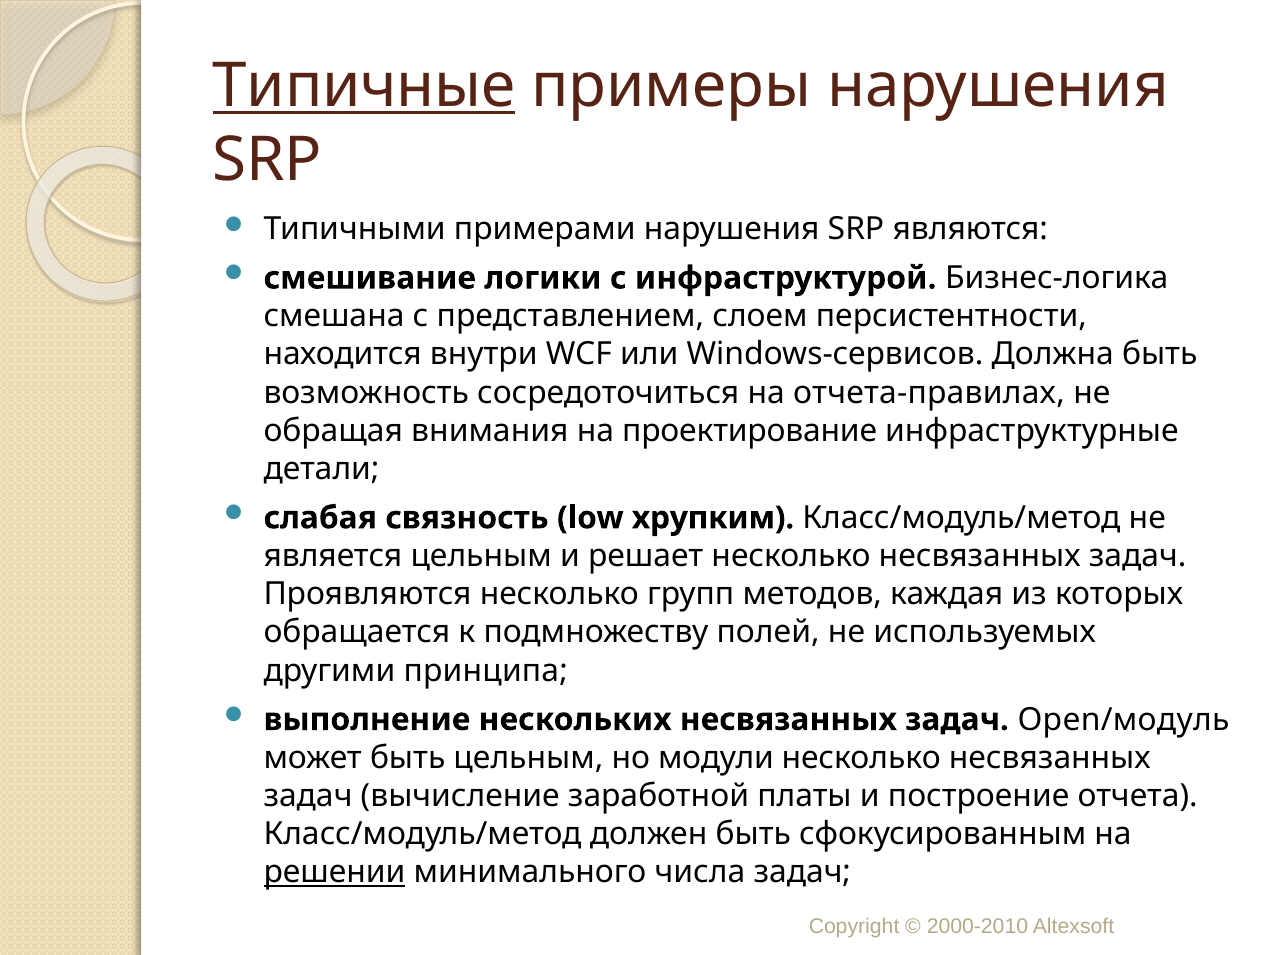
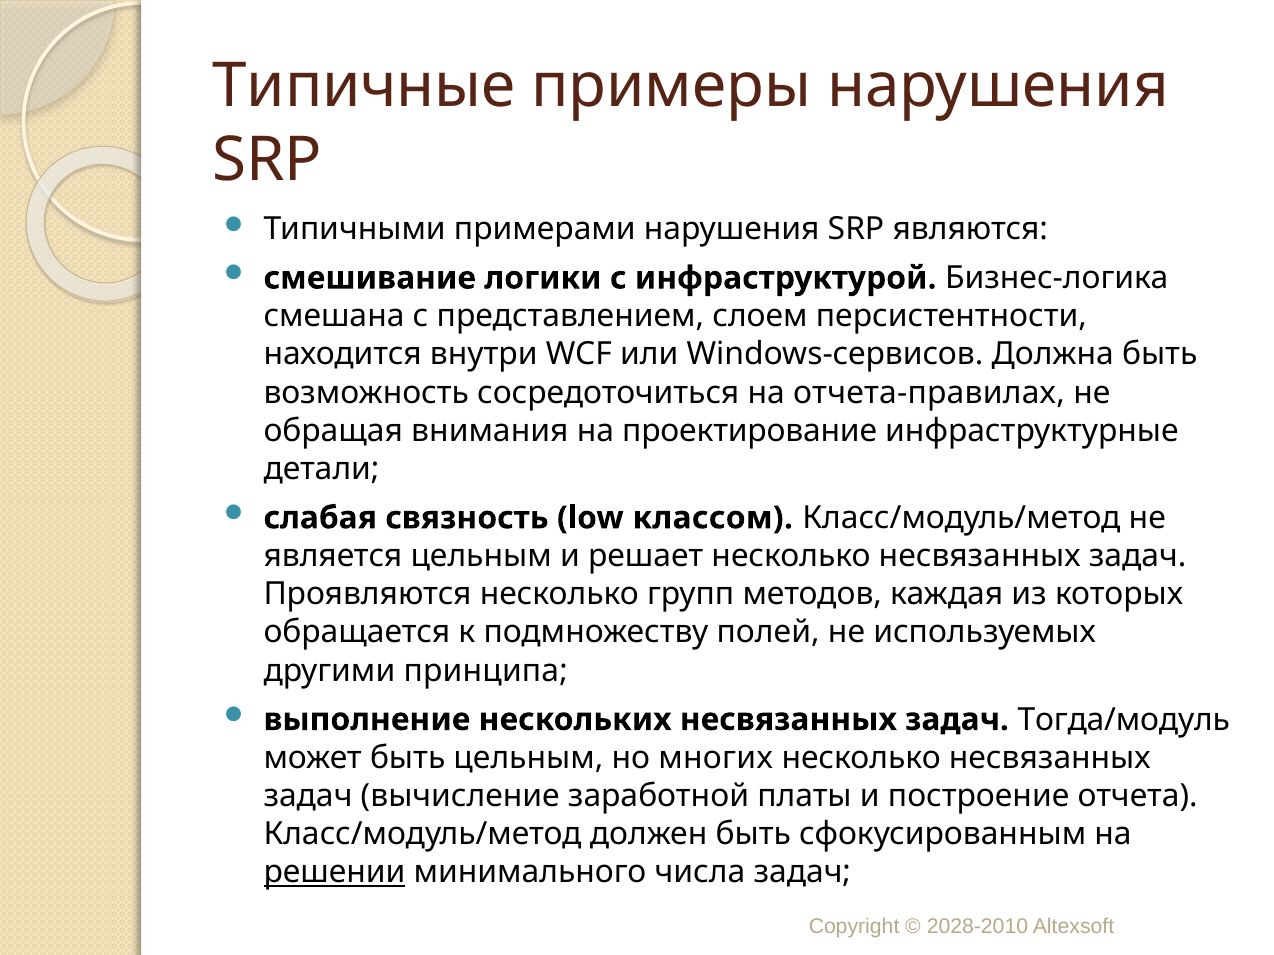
Типичные underline: present -> none (364, 86)
хрупким: хрупким -> классом (713, 518)
Open/модуль: Open/модуль -> Тогда/модуль (1124, 720)
модули: модули -> многих (716, 758)
2000-2010: 2000-2010 -> 2028-2010 (977, 927)
